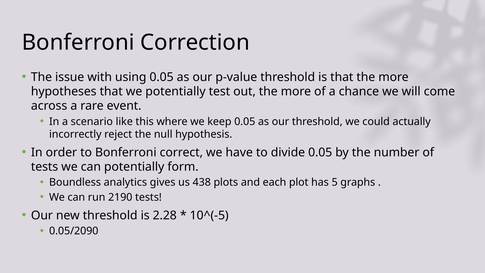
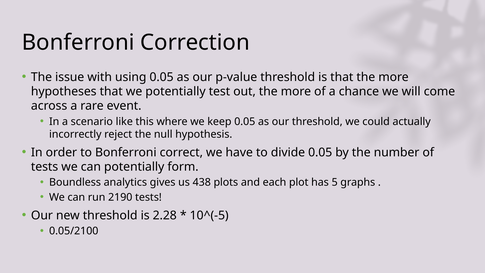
0.05/2090: 0.05/2090 -> 0.05/2100 (74, 231)
